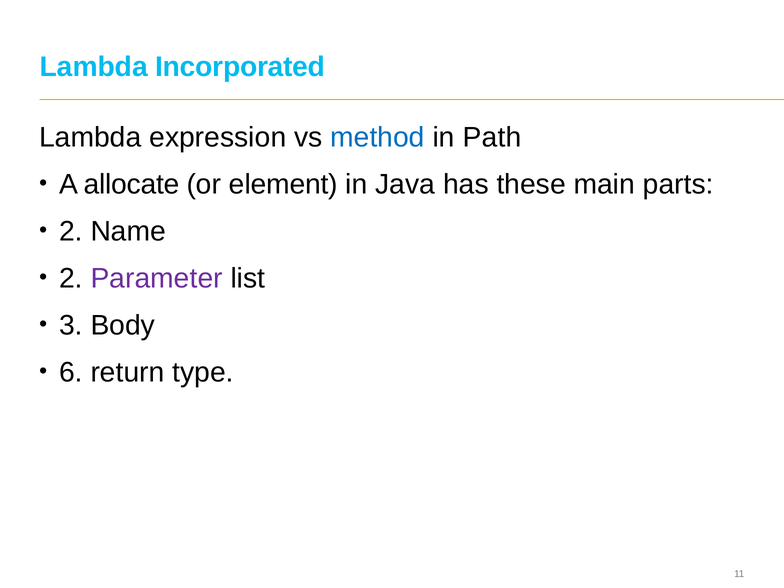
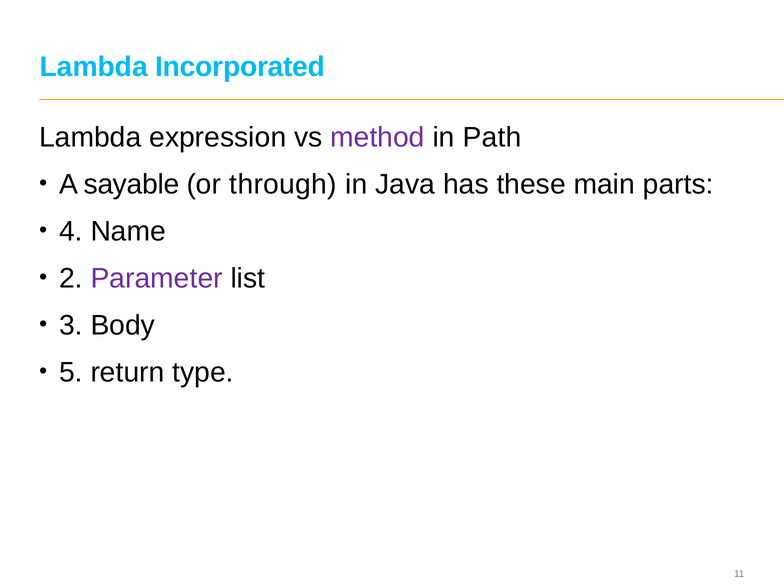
method colour: blue -> purple (377, 137)
allocate: allocate -> sayable (132, 184)
element: element -> through (283, 184)
2: 2 -> 4 (71, 231)
6: 6 -> 5 (71, 372)
